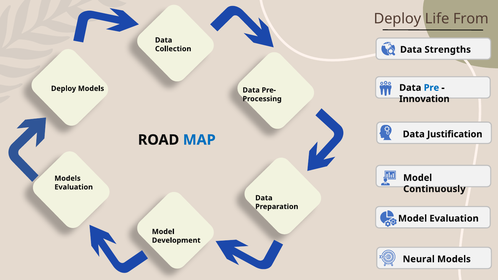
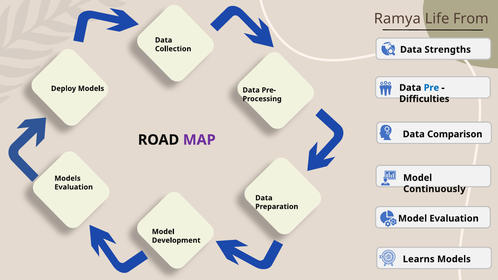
Deploy: Deploy -> Ramya (397, 19)
Innovation: Innovation -> Difficulties (424, 99)
Justification: Justification -> Comparison (455, 134)
MAP colour: blue -> purple (199, 140)
Neural: Neural -> Learns (419, 259)
